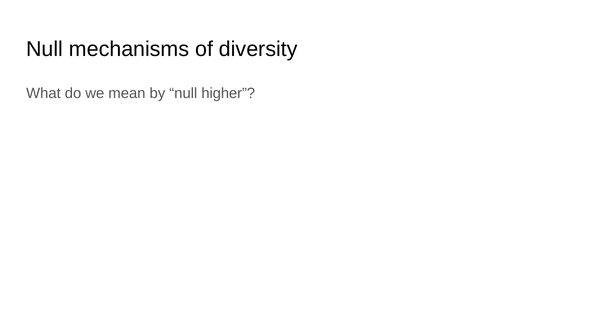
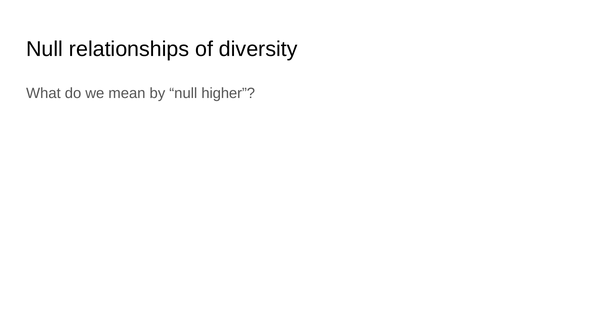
mechanisms: mechanisms -> relationships (129, 49)
